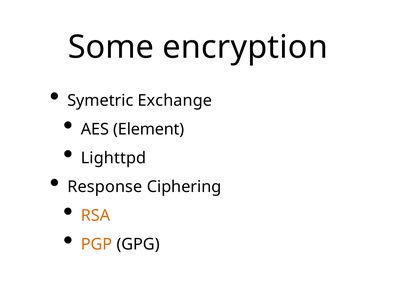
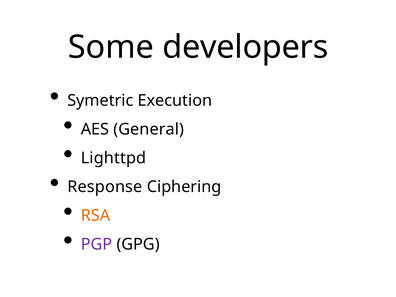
encryption: encryption -> developers (245, 47)
Exchange: Exchange -> Execution (175, 101)
Element: Element -> General (149, 129)
PGP colour: orange -> purple (97, 244)
